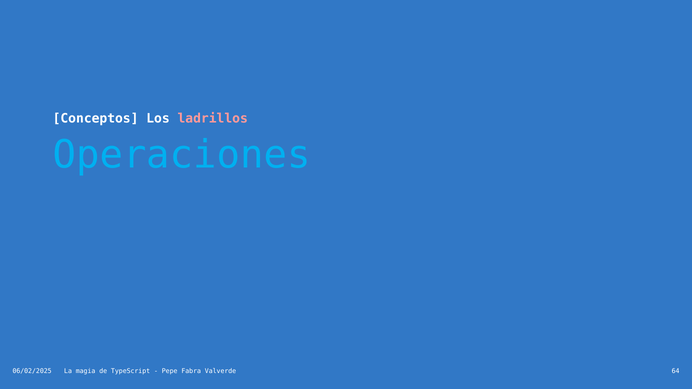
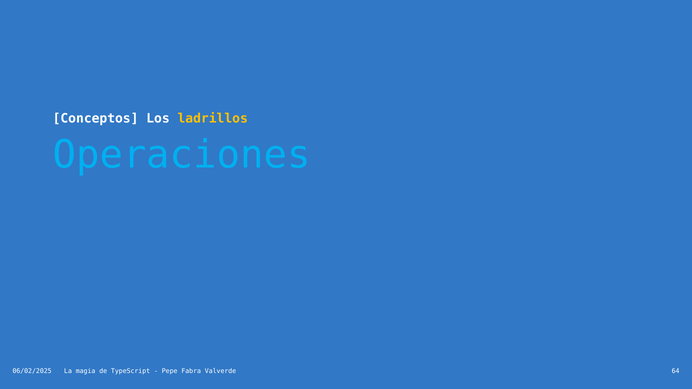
ladrillos colour: pink -> yellow (213, 119)
